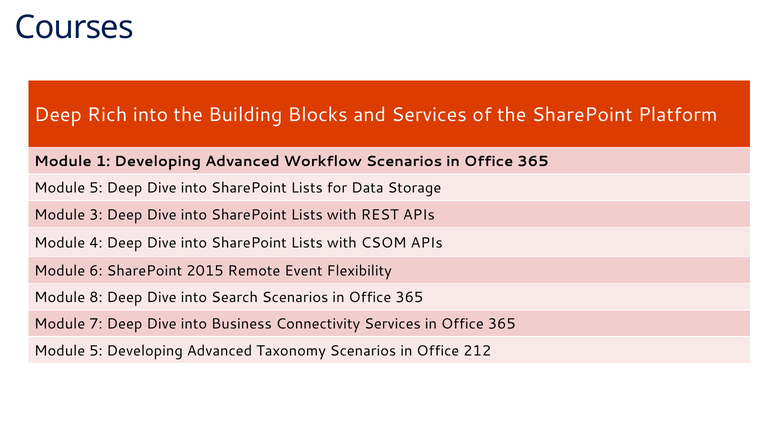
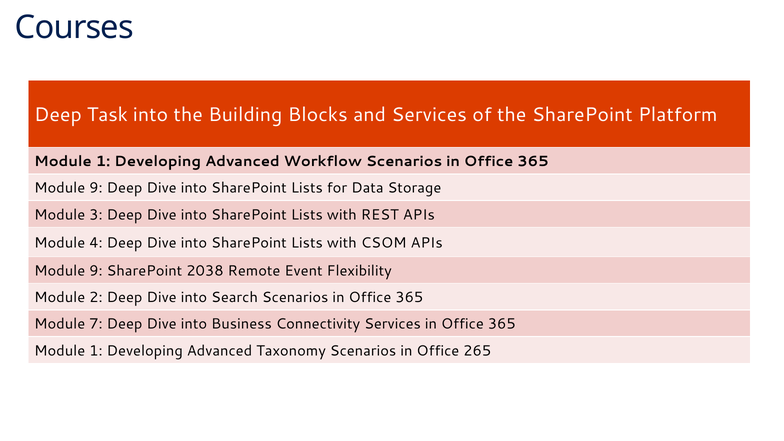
Rich: Rich -> Task (107, 115)
5: 5 -> 9 (96, 188)
6: 6 -> 9 (96, 271)
2015: 2015 -> 2038 (205, 271)
8: 8 -> 2 (96, 297)
5: 5 -> 1 (96, 351)
212: 212 -> 265 (477, 351)
